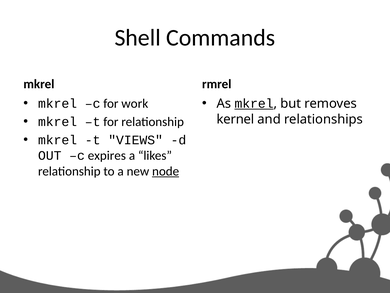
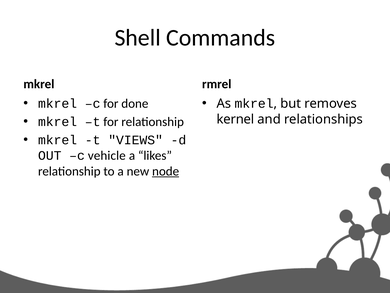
work: work -> done (135, 103)
mkrel underline: present -> none (254, 103)
expires: expires -> vehicle (107, 155)
